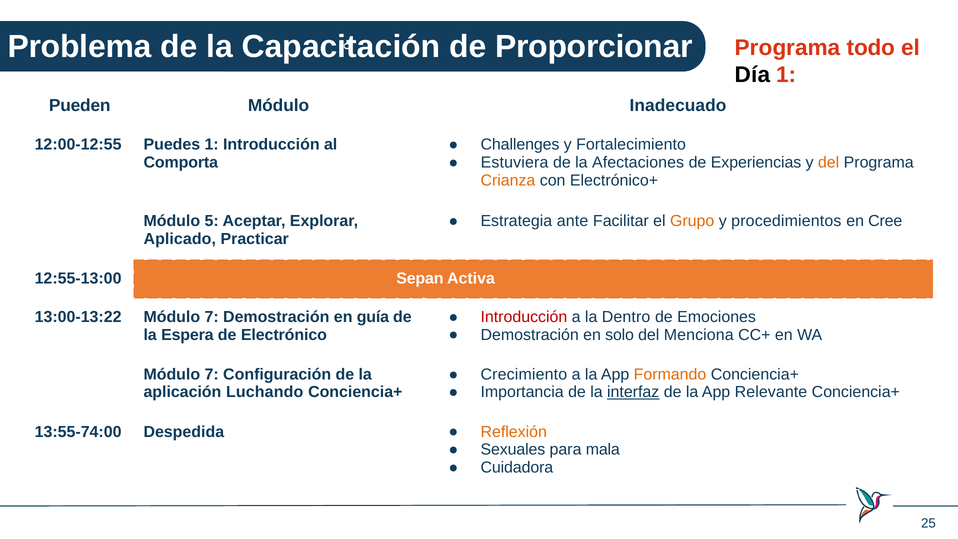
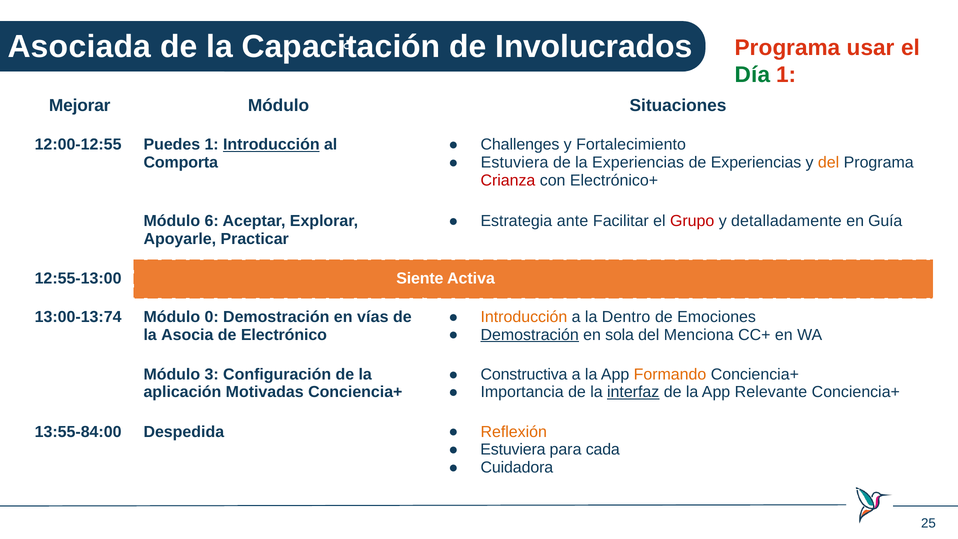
Problema: Problema -> Asociada (79, 47)
Proporcionar: Proporcionar -> Involucrados (594, 47)
todo: todo -> usar (871, 48)
Día colour: black -> green (752, 75)
Pueden: Pueden -> Mejorar (80, 105)
Inadecuado: Inadecuado -> Situaciones (678, 105)
Introducción underline: none -> present (271, 145)
la Afectaciones: Afectaciones -> Experiencias (638, 162)
Crianza colour: orange -> red (508, 180)
Grupo colour: orange -> red (692, 221)
procedimientos: procedimientos -> detalladamente (786, 221)
Cree: Cree -> Guía (885, 221)
5: 5 -> 6 (212, 221)
Aplicado: Aplicado -> Apoyarle (180, 239)
Sepan: Sepan -> Siente (420, 279)
13:00-13:22: 13:00-13:22 -> 13:00-13:74 (78, 317)
7: 7 -> 0 (212, 317)
guía: guía -> vías (373, 317)
Introducción colour: red -> orange (524, 317)
Demostración underline: none -> present (530, 335)
solo: solo -> sola (620, 335)
Espera: Espera -> Asocia (187, 335)
Crecimiento: Crecimiento -> Constructiva (524, 374)
7: 7 -> 3 (212, 374)
Luchando: Luchando -> Motivadas (265, 392)
13:55-74:00: 13:55-74:00 -> 13:55-84:00 (78, 432)
Sexuales: Sexuales -> Estuviera (513, 450)
mala: mala -> cada (603, 450)
